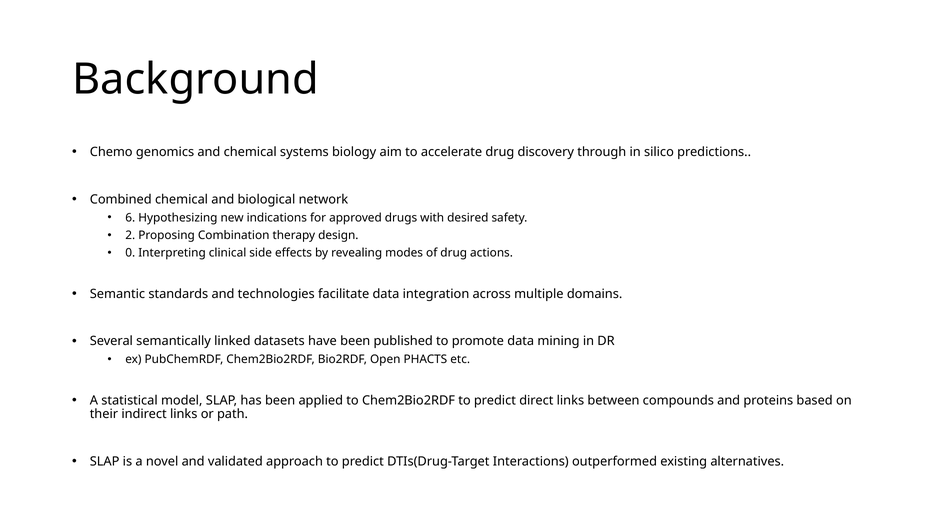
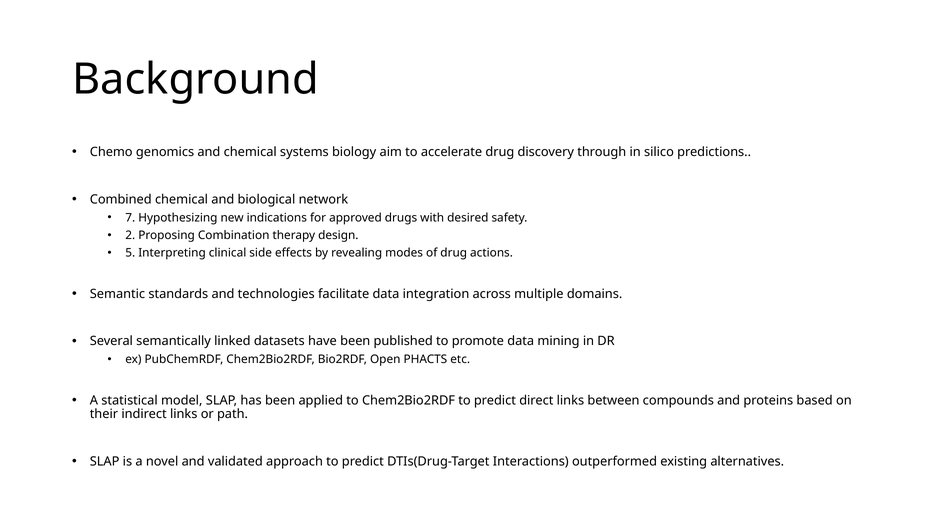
6: 6 -> 7 (130, 218)
0: 0 -> 5 (130, 253)
